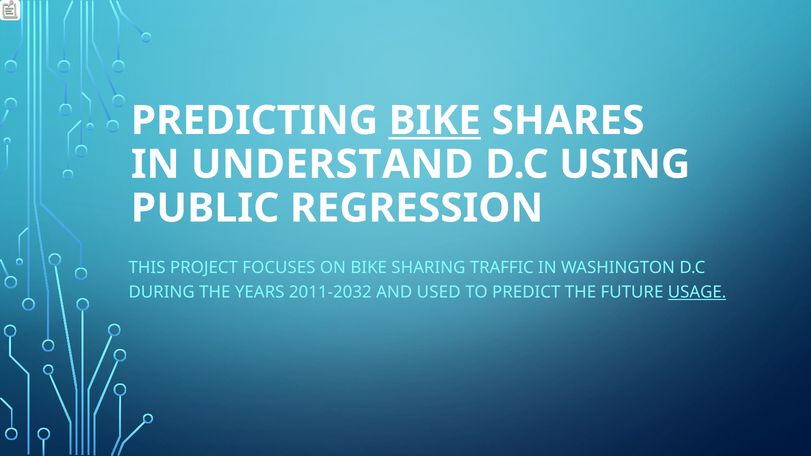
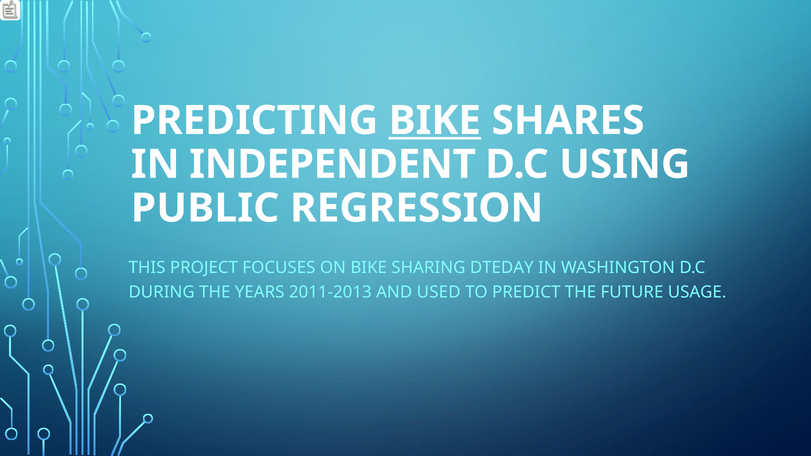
UNDERSTAND: UNDERSTAND -> INDEPENDENT (333, 164)
TRAFFIC: TRAFFIC -> DTEDAY (502, 268)
2011-2032: 2011-2032 -> 2011-2013 (330, 292)
USAGE underline: present -> none (697, 292)
